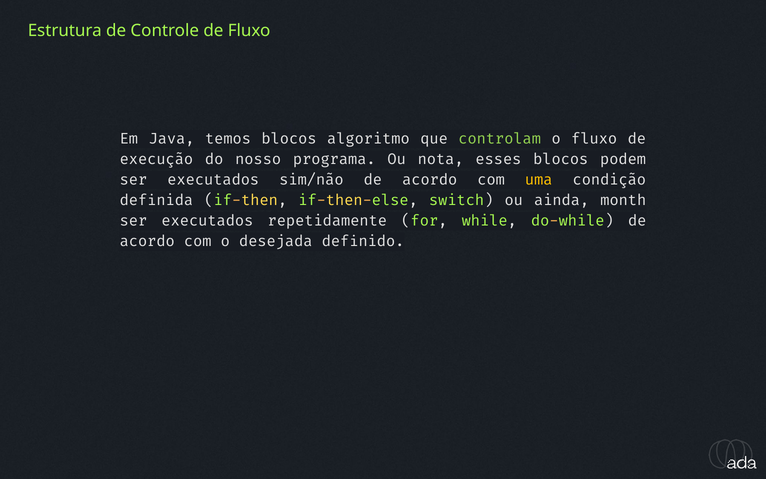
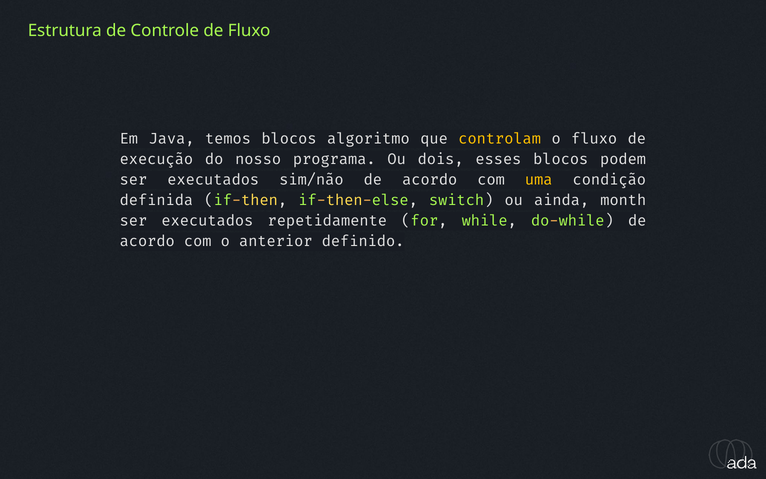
controlam colour: light green -> yellow (500, 139)
nota: nota -> dois (441, 159)
desejada: desejada -> anterior (276, 241)
